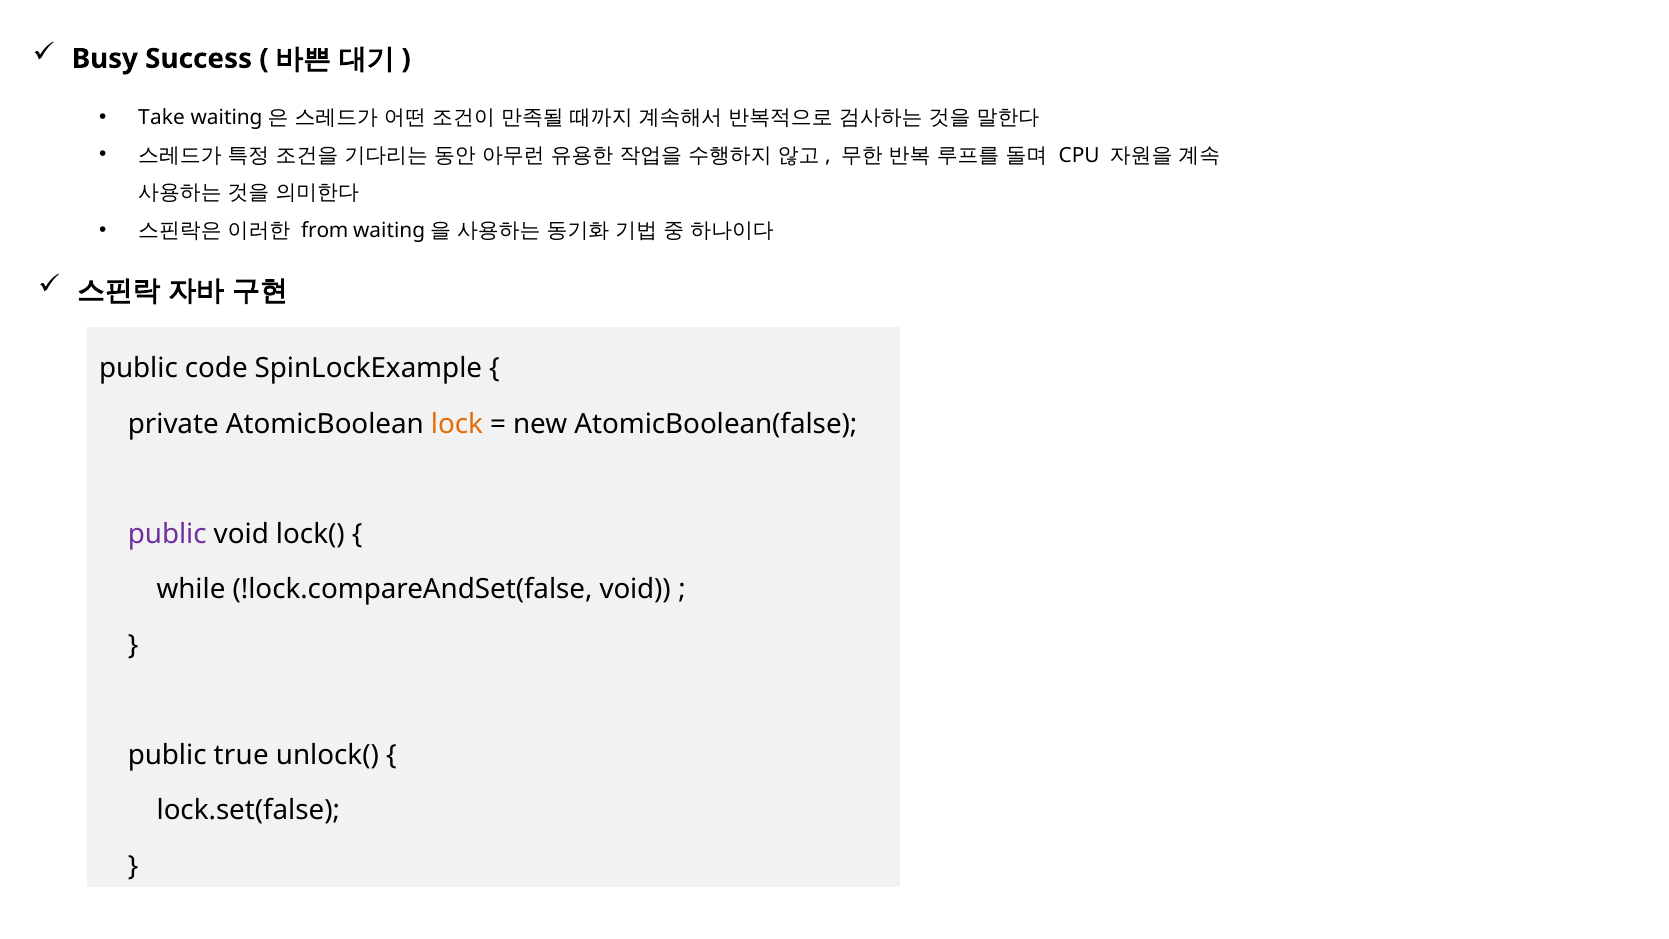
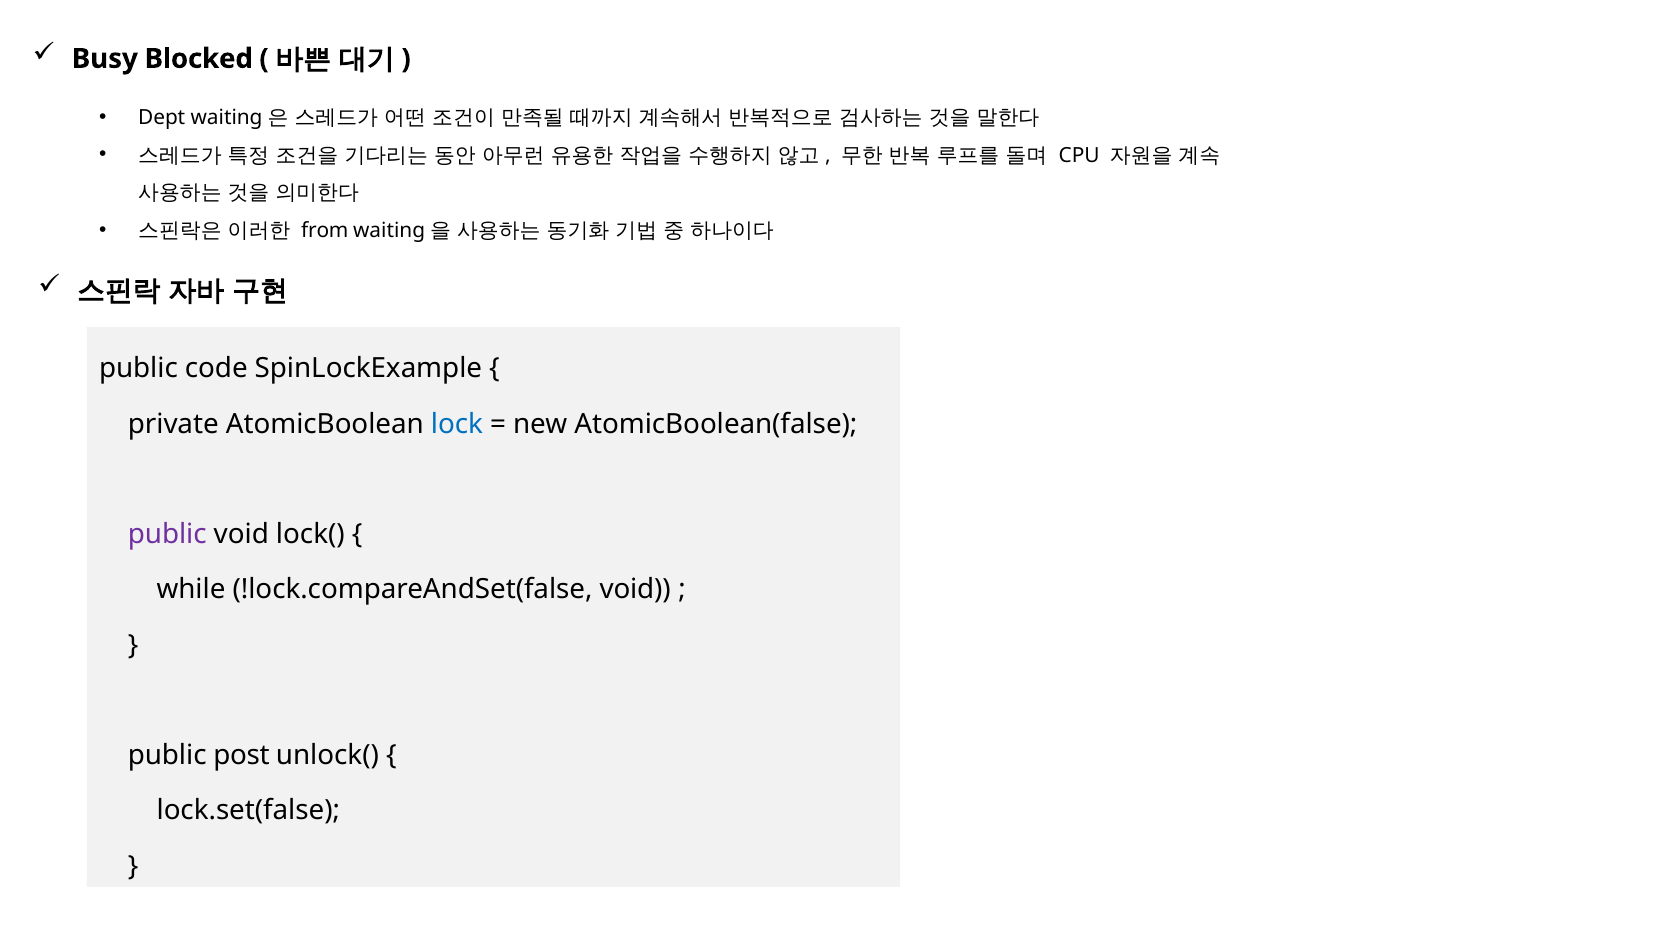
Success: Success -> Blocked (199, 59)
Take: Take -> Dept (162, 118)
lock colour: orange -> blue (457, 424)
true: true -> post (241, 755)
